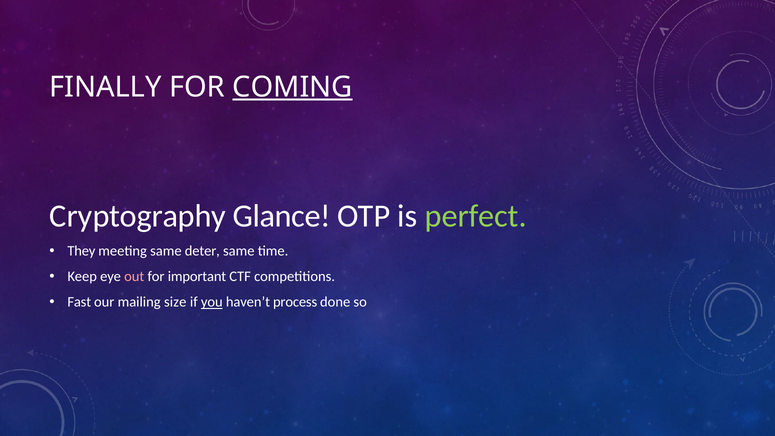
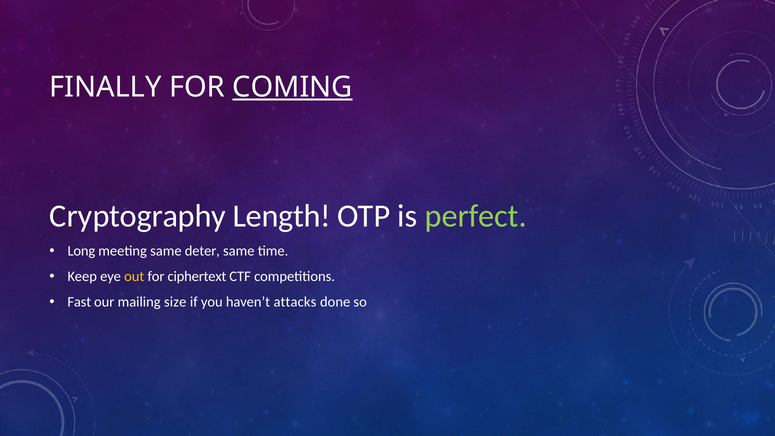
Glance: Glance -> Length (282, 216)
They: They -> Long (81, 251)
out colour: pink -> yellow (134, 277)
important: important -> ciphertext (197, 277)
you underline: present -> none (212, 302)
process: process -> attacks (295, 302)
